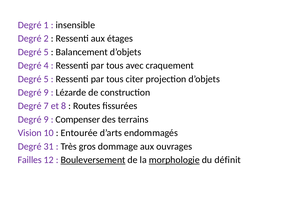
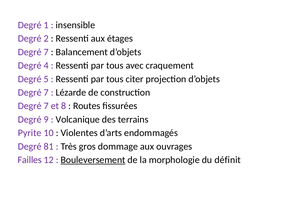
5: 5 -> 7 (46, 52)
9: 9 -> 7 (46, 92)
Compenser: Compenser -> Volcanique (78, 119)
Vision: Vision -> Pyrite (30, 133)
Entourée: Entourée -> Violentes (79, 133)
31: 31 -> 81 (49, 146)
morphologie underline: present -> none (174, 160)
